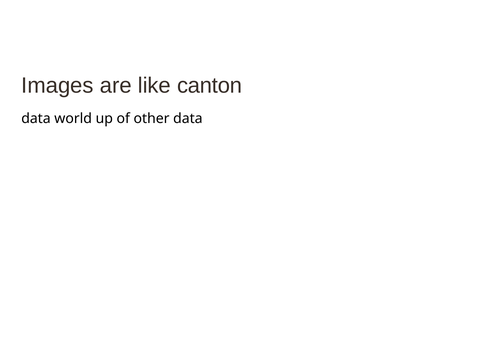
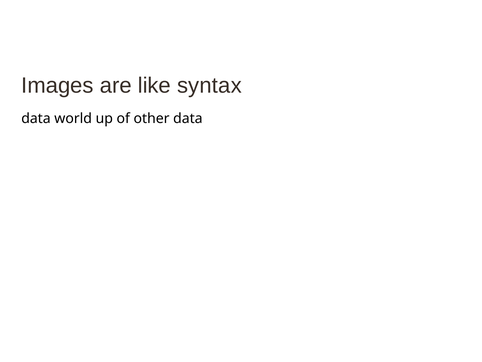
canton: canton -> syntax (209, 85)
